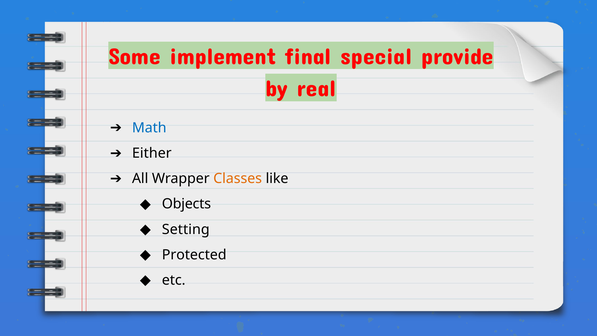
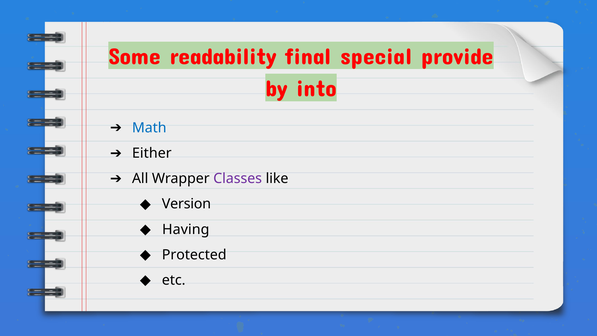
implement: implement -> readability (223, 57)
real: real -> into (317, 89)
Classes colour: orange -> purple (238, 178)
Objects: Objects -> Version (186, 204)
Setting: Setting -> Having (186, 229)
